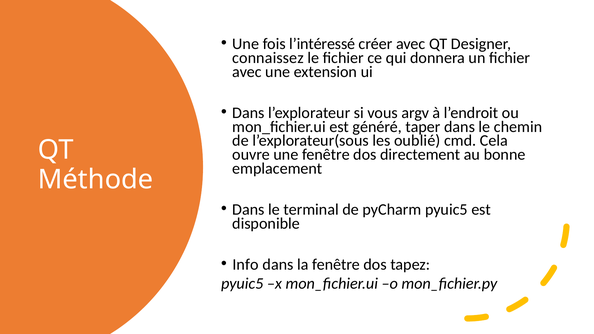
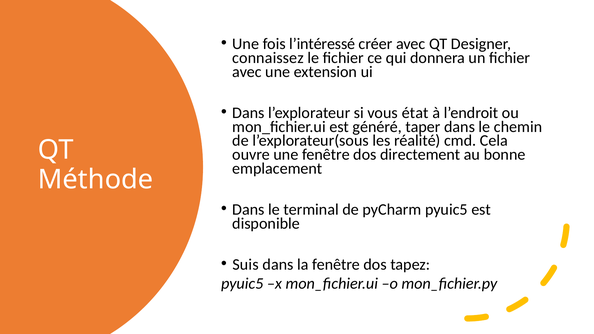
argv: argv -> état (415, 113)
oublié: oublié -> réalité (417, 141)
Info: Info -> Suis (246, 265)
